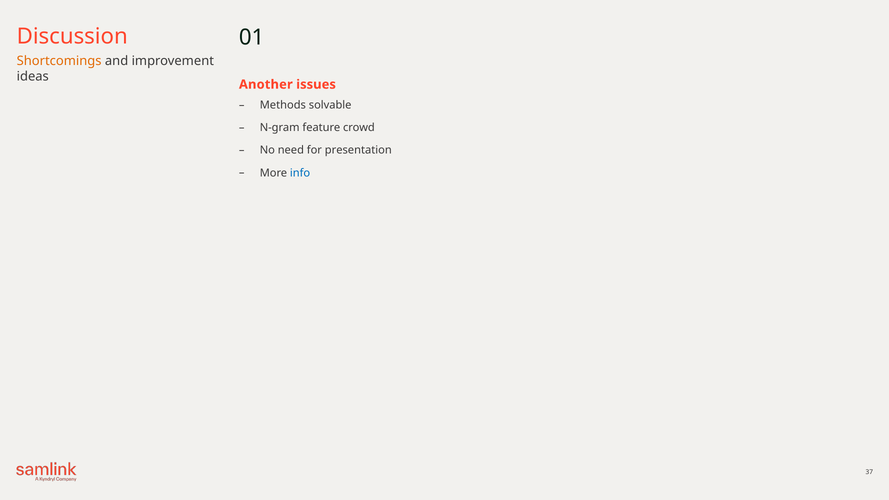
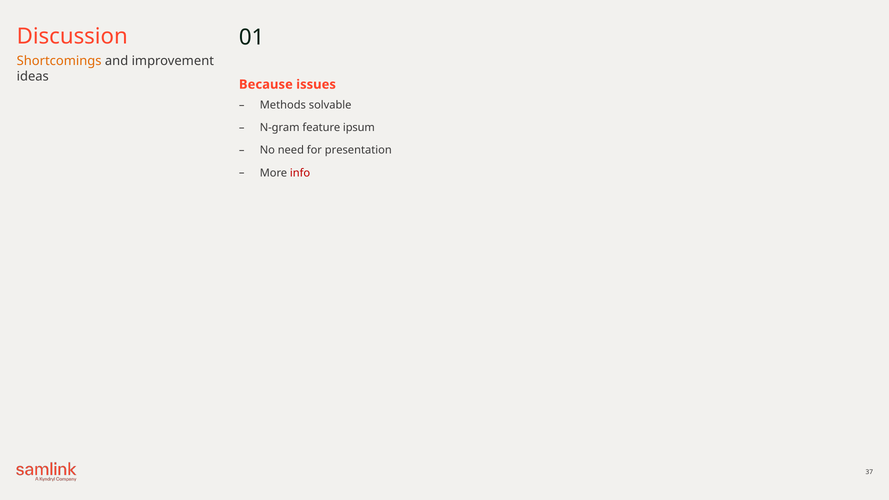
Another: Another -> Because (266, 84)
crowd: crowd -> ipsum (359, 128)
info colour: blue -> red (300, 173)
